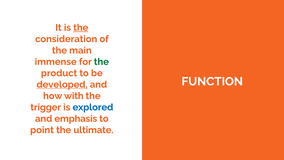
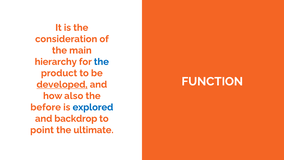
the underline: present -> none (81, 28)
immense: immense -> hierarchy (56, 62)
the colour: green -> blue (101, 62)
with: with -> also (74, 96)
trigger: trigger -> before (46, 107)
emphasis: emphasis -> backdrop (76, 118)
